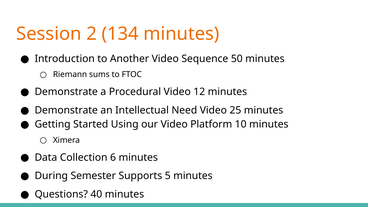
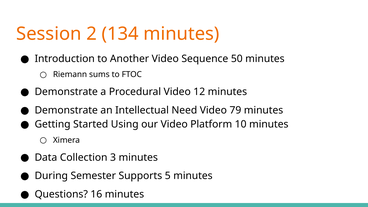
25: 25 -> 79 (235, 110)
6: 6 -> 3 (113, 157)
40: 40 -> 16 (96, 194)
